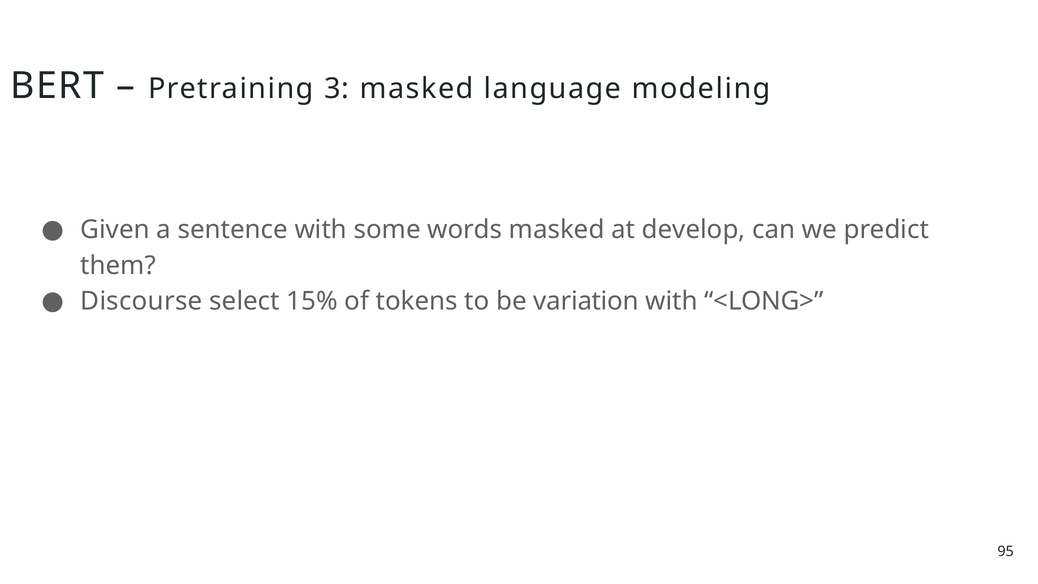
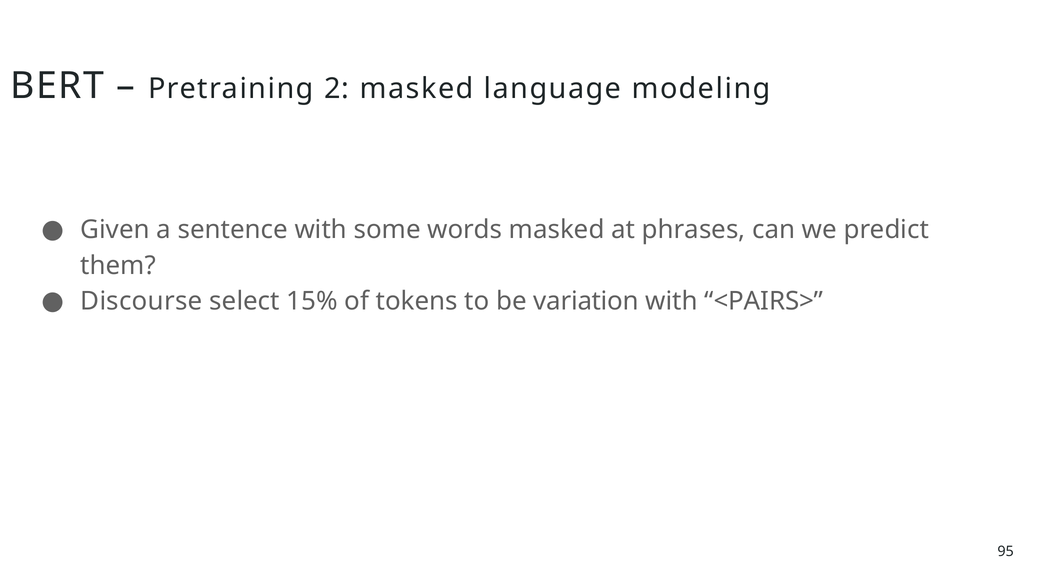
3: 3 -> 2 (337, 89)
develop: develop -> phrases (694, 230)
<LONG>: <LONG> -> <PAIRS> (764, 301)
